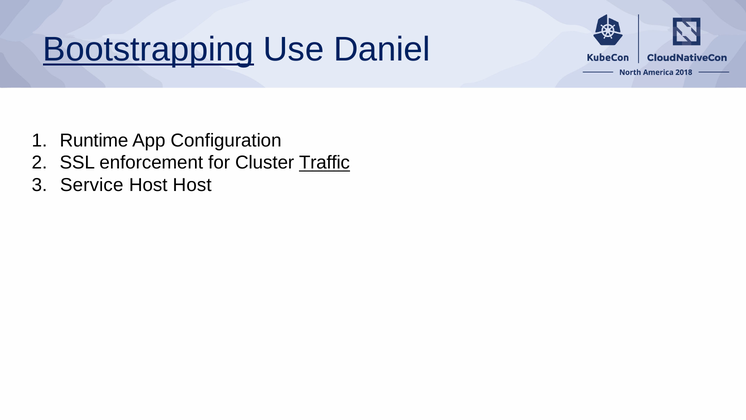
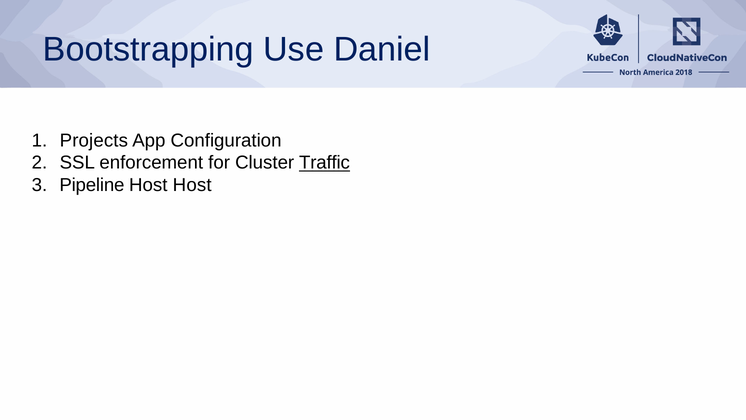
Bootstrapping underline: present -> none (148, 50)
Runtime: Runtime -> Projects (94, 140)
Service: Service -> Pipeline (92, 185)
